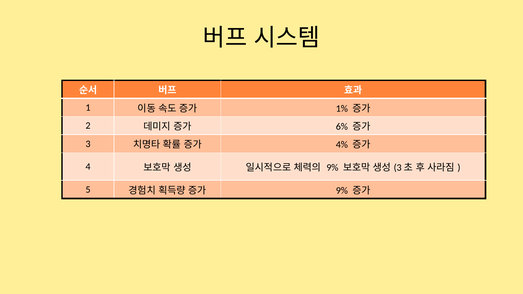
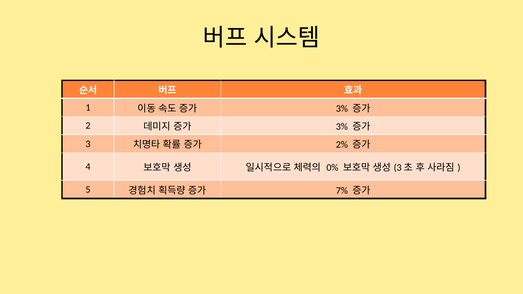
1%: 1% -> 3% (342, 109)
6%: 6% -> 3% (342, 127)
4%: 4% -> 2% (342, 145)
9%: 9% -> 0% (332, 168)
9%: 9% -> 7% (342, 191)
